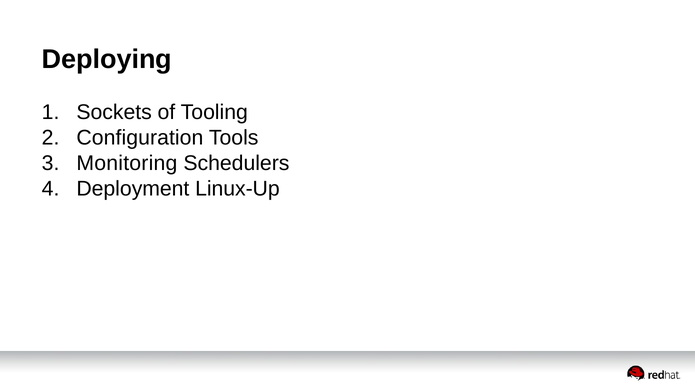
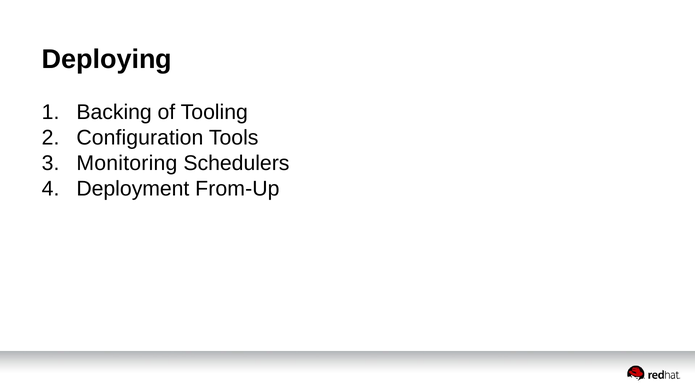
Sockets: Sockets -> Backing (114, 112)
Linux-Up: Linux-Up -> From-Up (237, 189)
